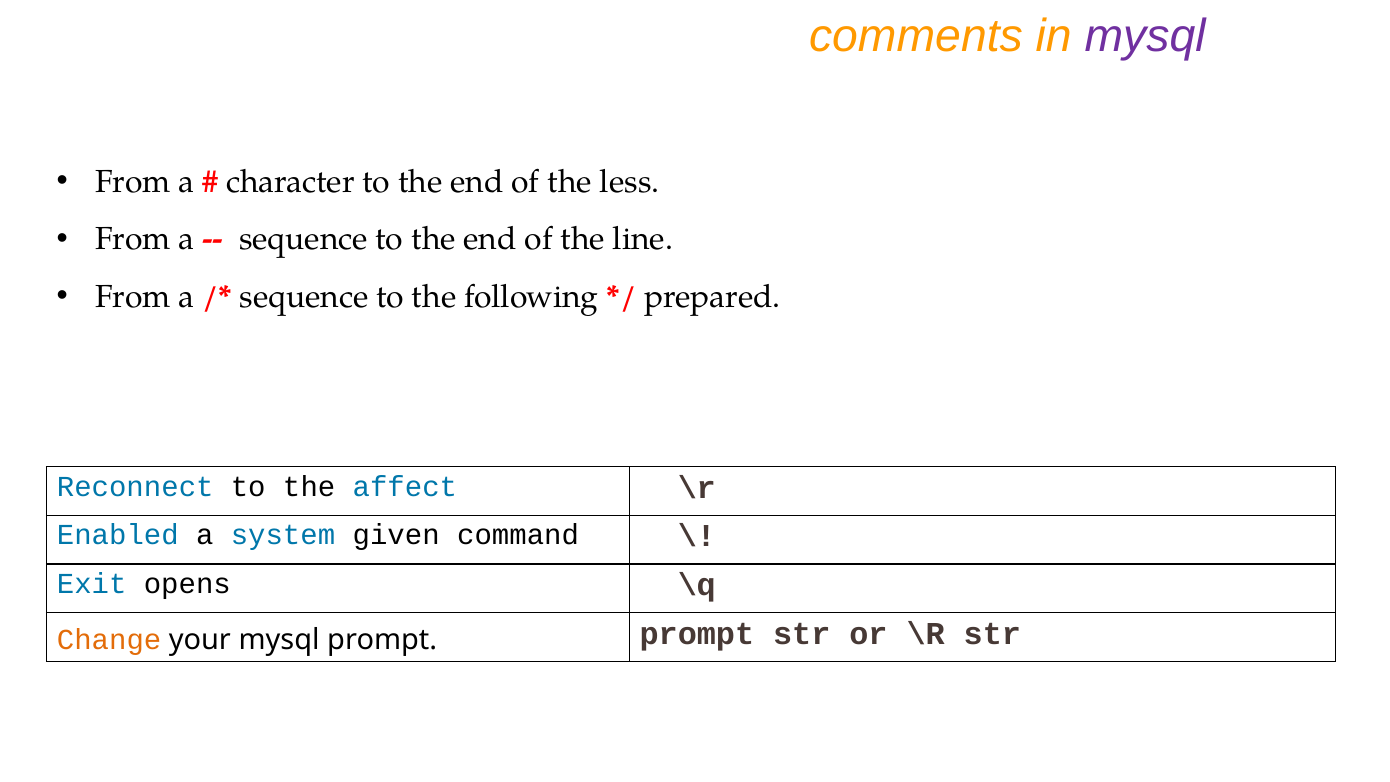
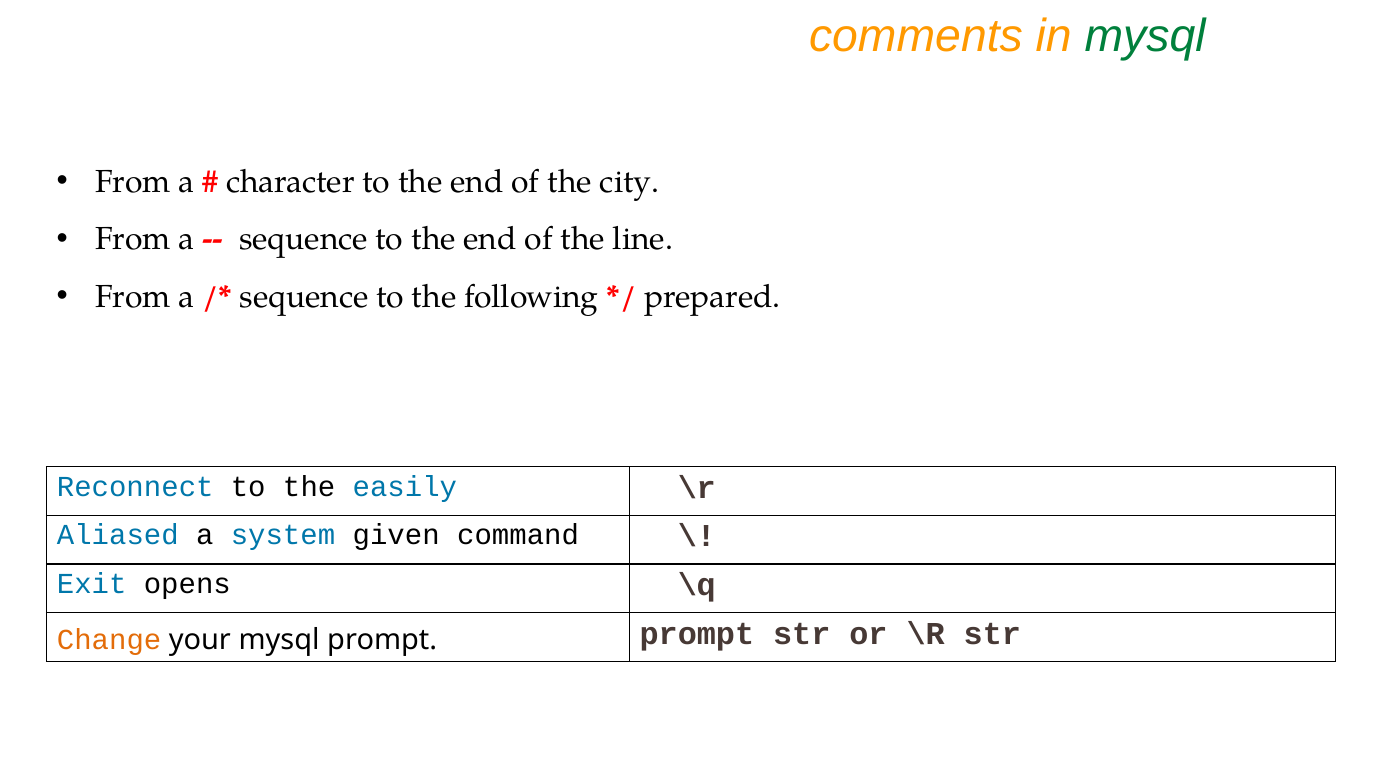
mysql colour: purple -> green (1145, 36)
less: less -> city (630, 182)
affect: affect -> easily (405, 486)
Enabled: Enabled -> Aliased (118, 535)
